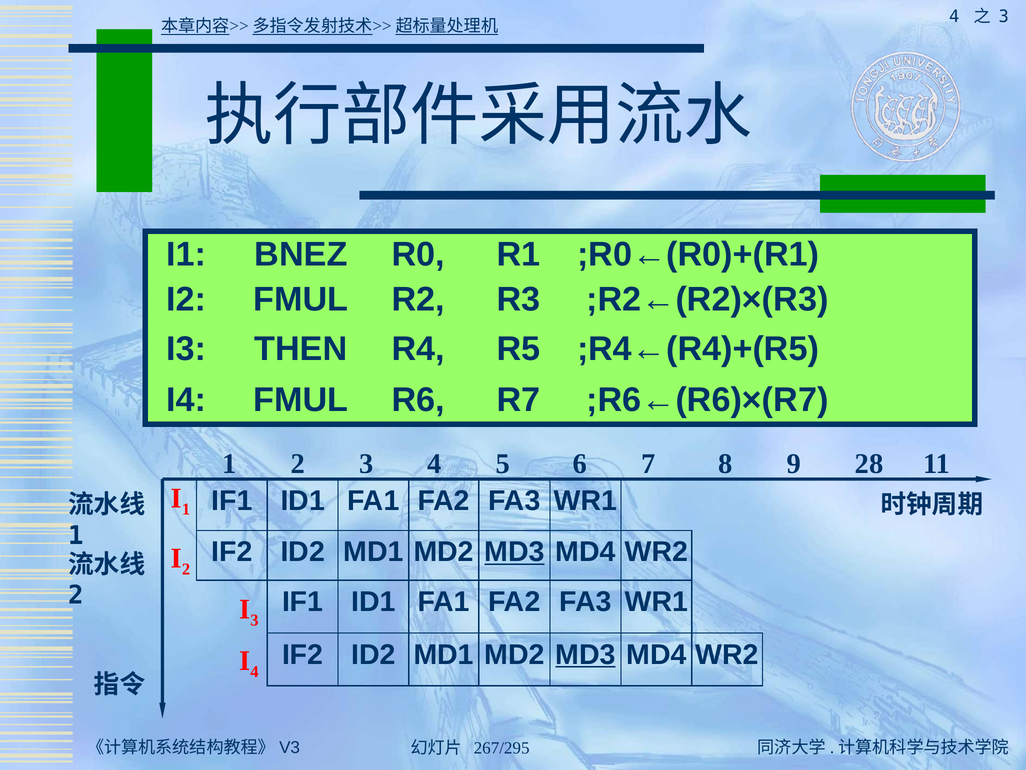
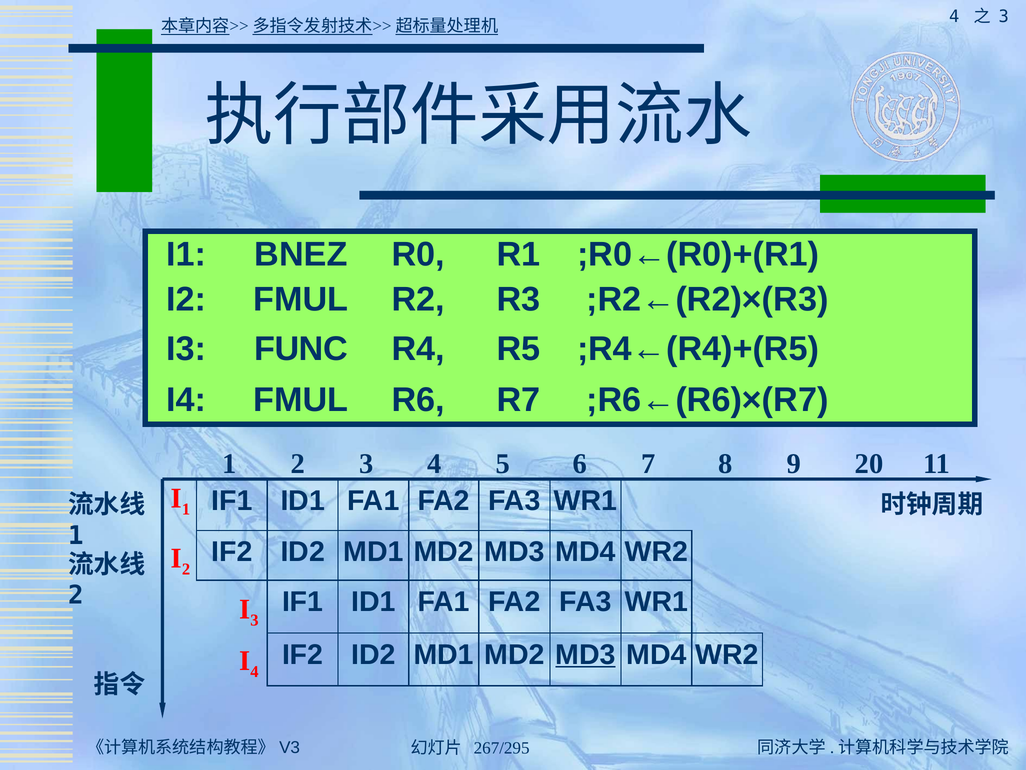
THEN: THEN -> FUNC (301, 348)
28: 28 -> 20 (869, 464)
MD3 underline: present -> none (514, 552)
